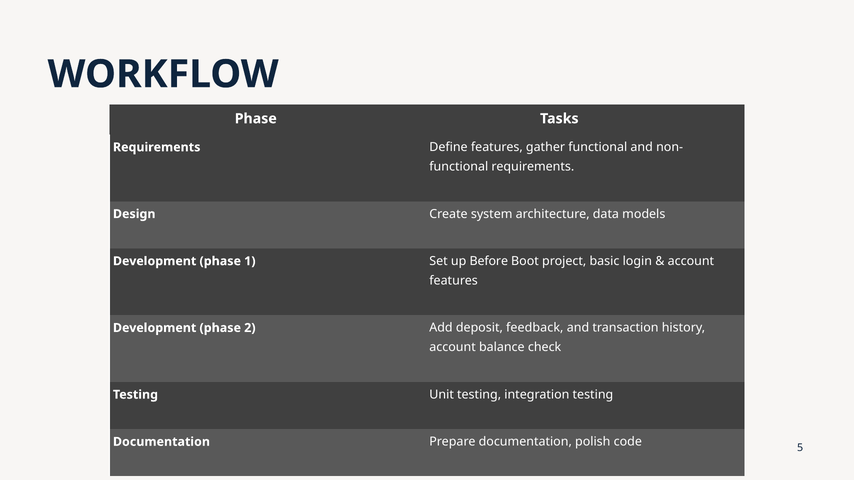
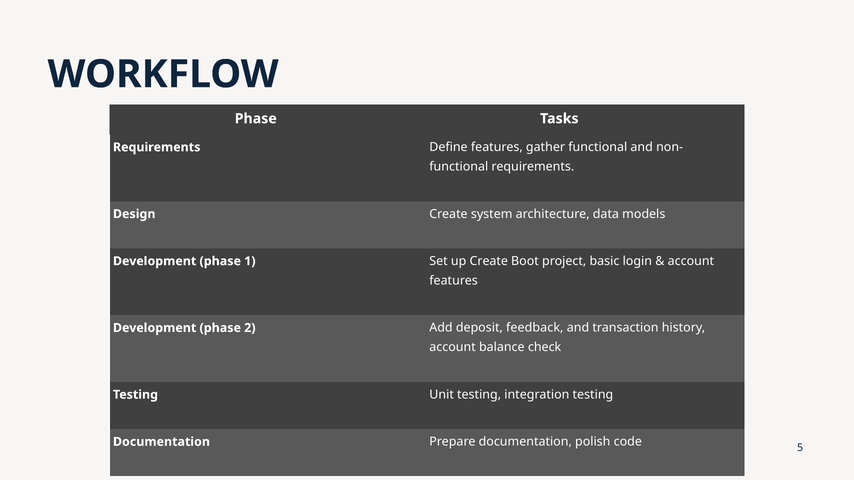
up Before: Before -> Create (489, 261)
